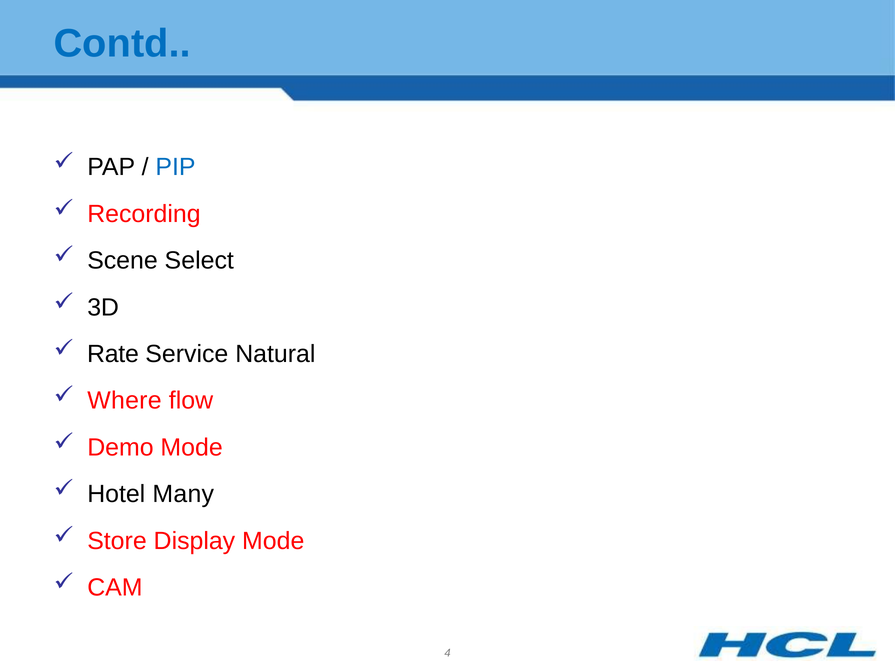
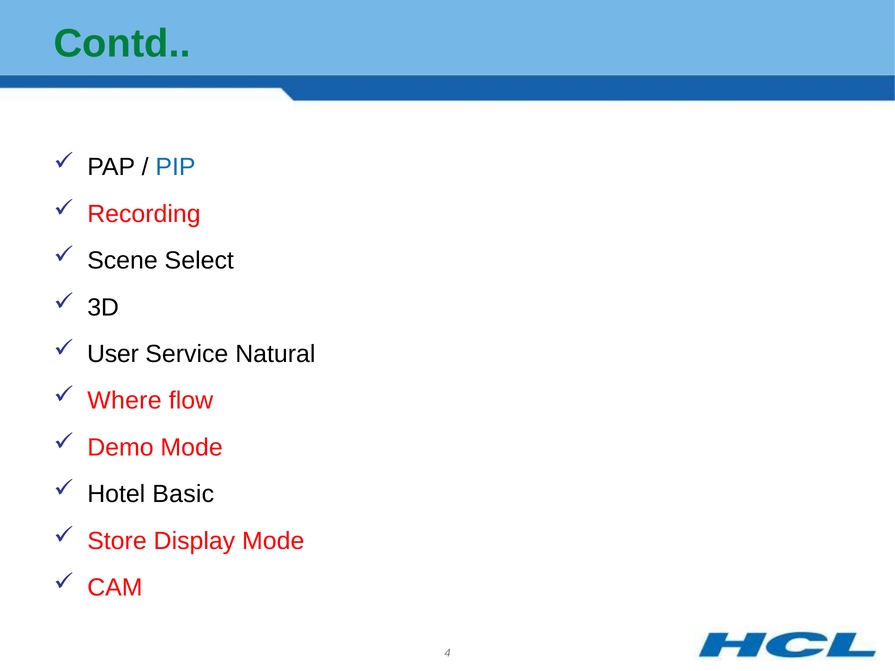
Contd colour: blue -> green (122, 44)
Rate: Rate -> User (113, 354)
Many: Many -> Basic (183, 494)
